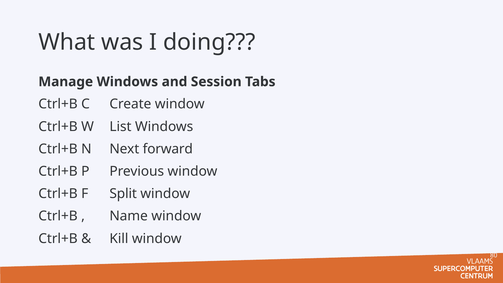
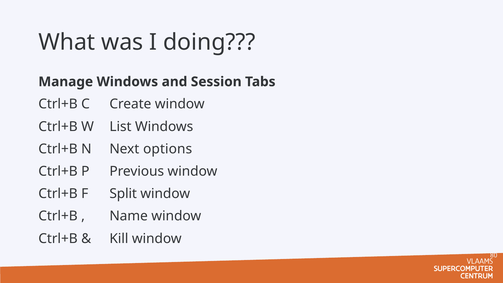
forward: forward -> options (168, 149)
